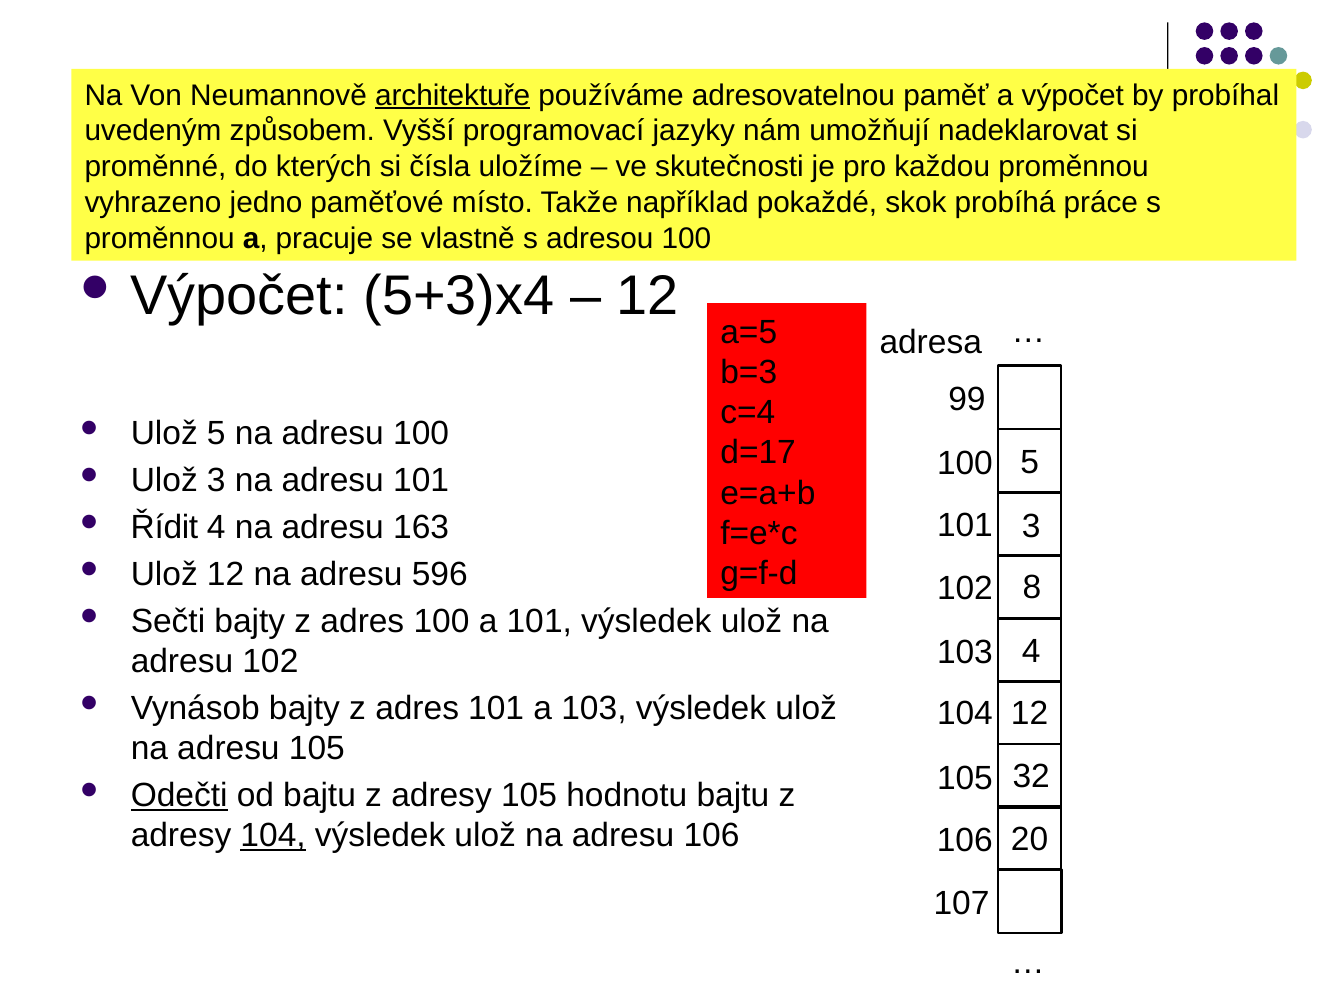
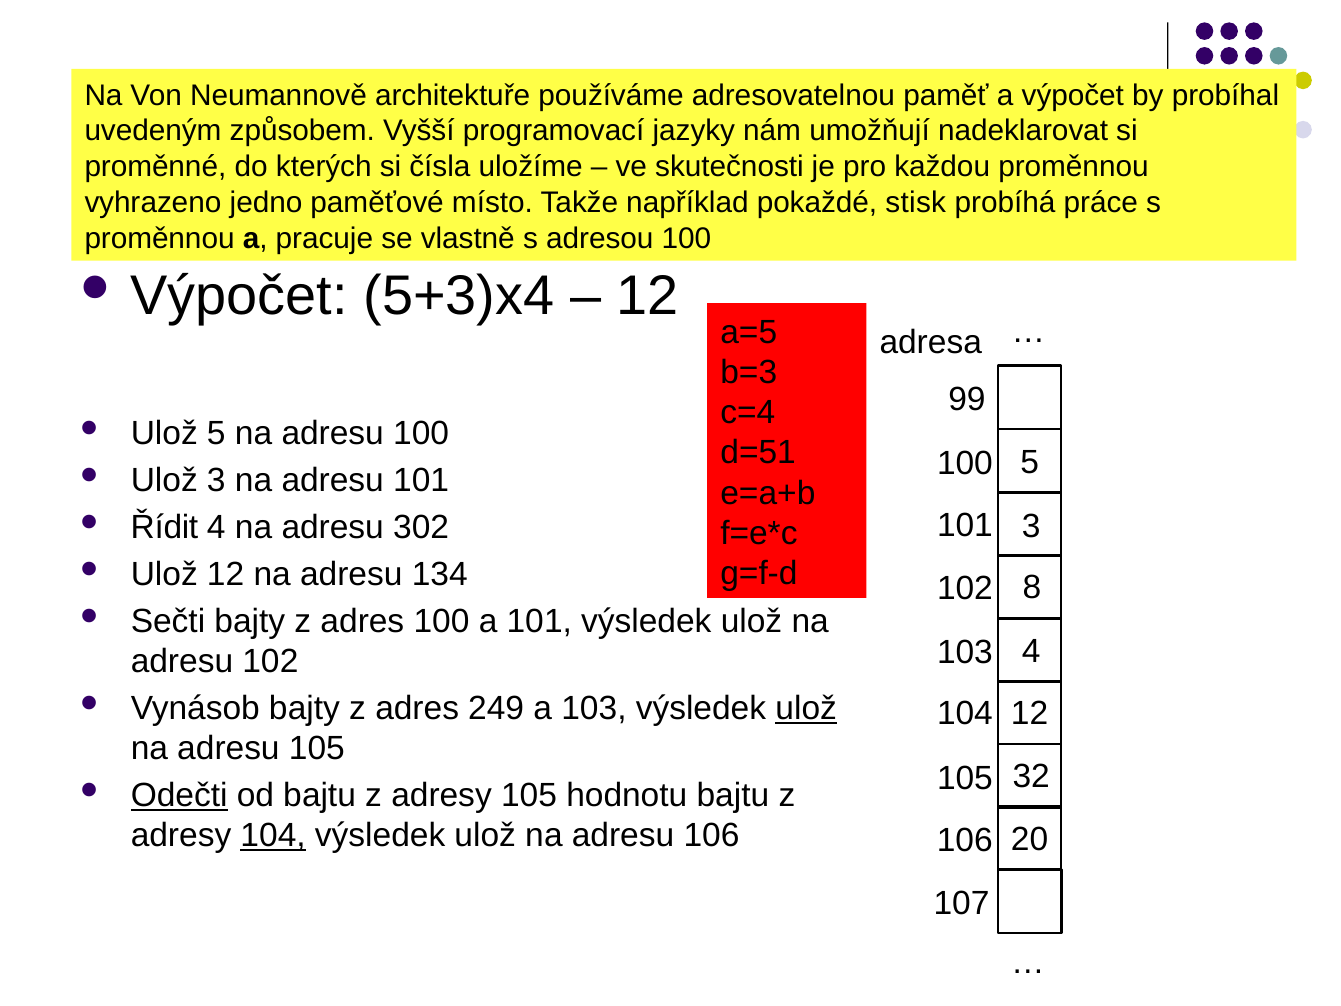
architektuře underline: present -> none (453, 95)
skok: skok -> stisk (916, 203)
d=17: d=17 -> d=51 (758, 453)
163: 163 -> 302 (421, 527)
596: 596 -> 134 (440, 574)
adres 101: 101 -> 249 (496, 708)
ulož underline: none -> present (806, 708)
